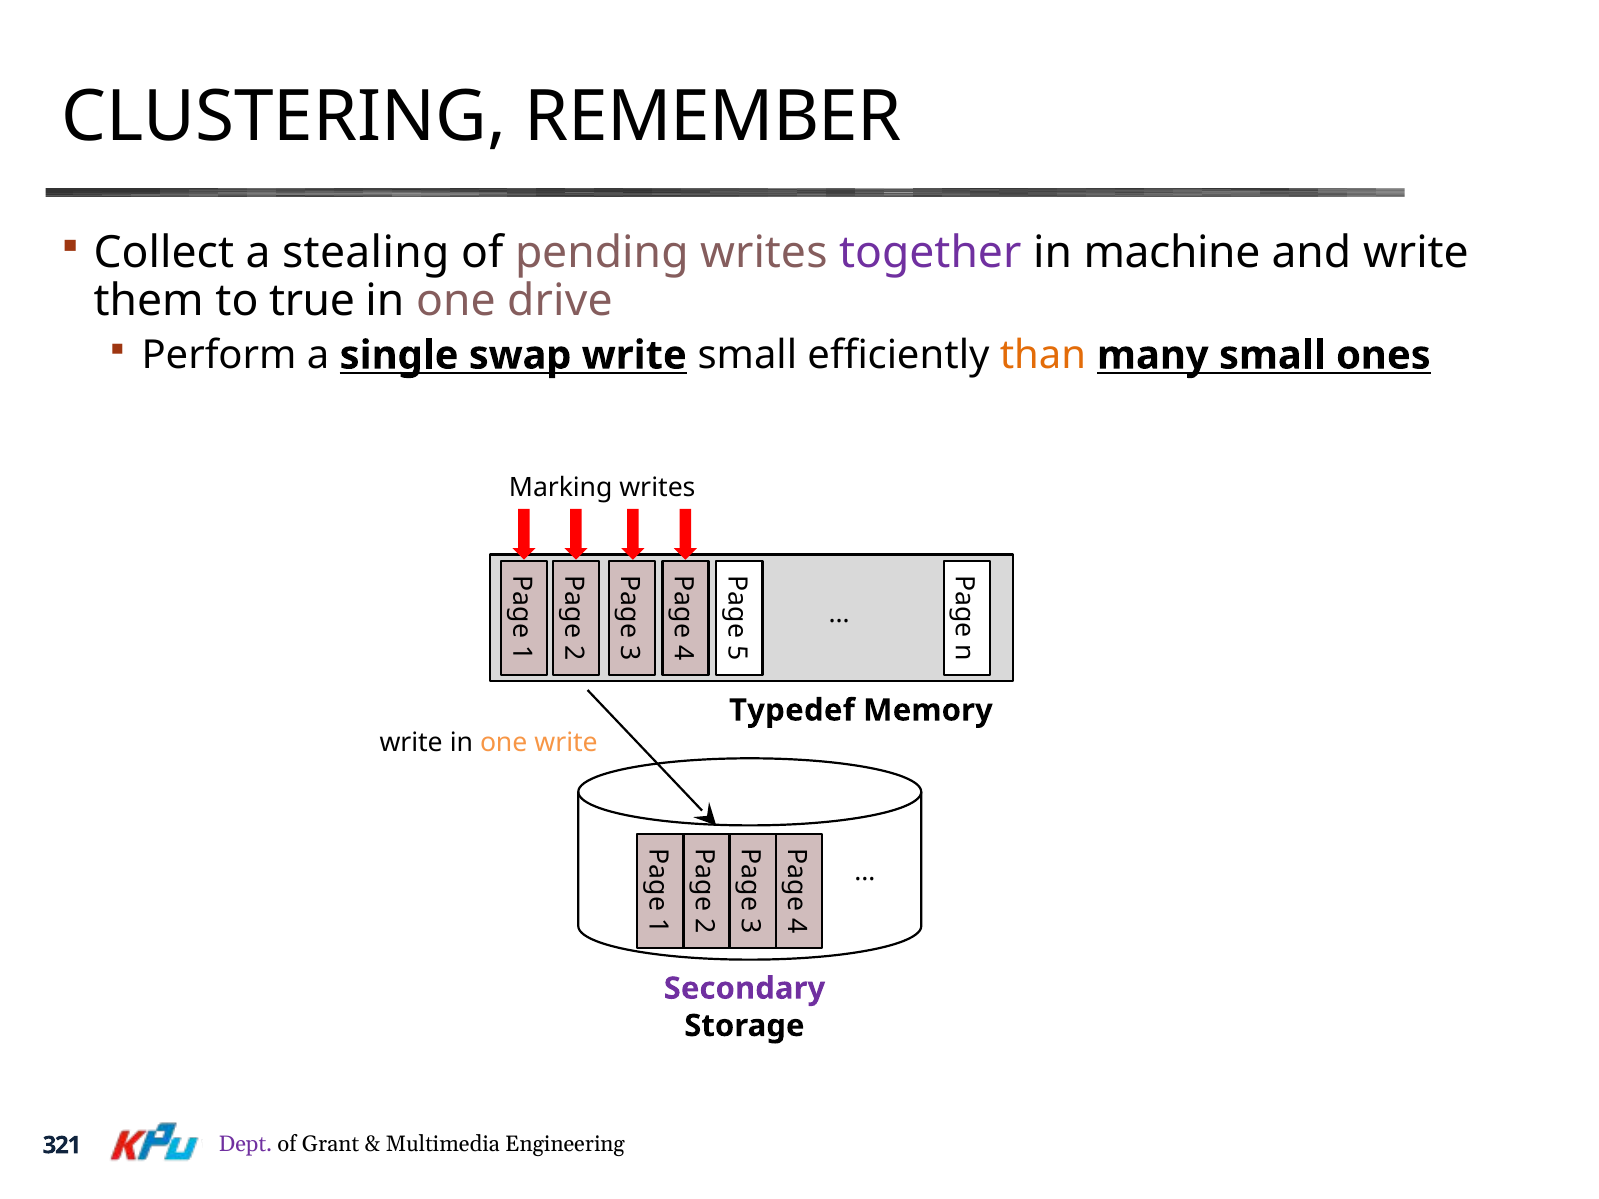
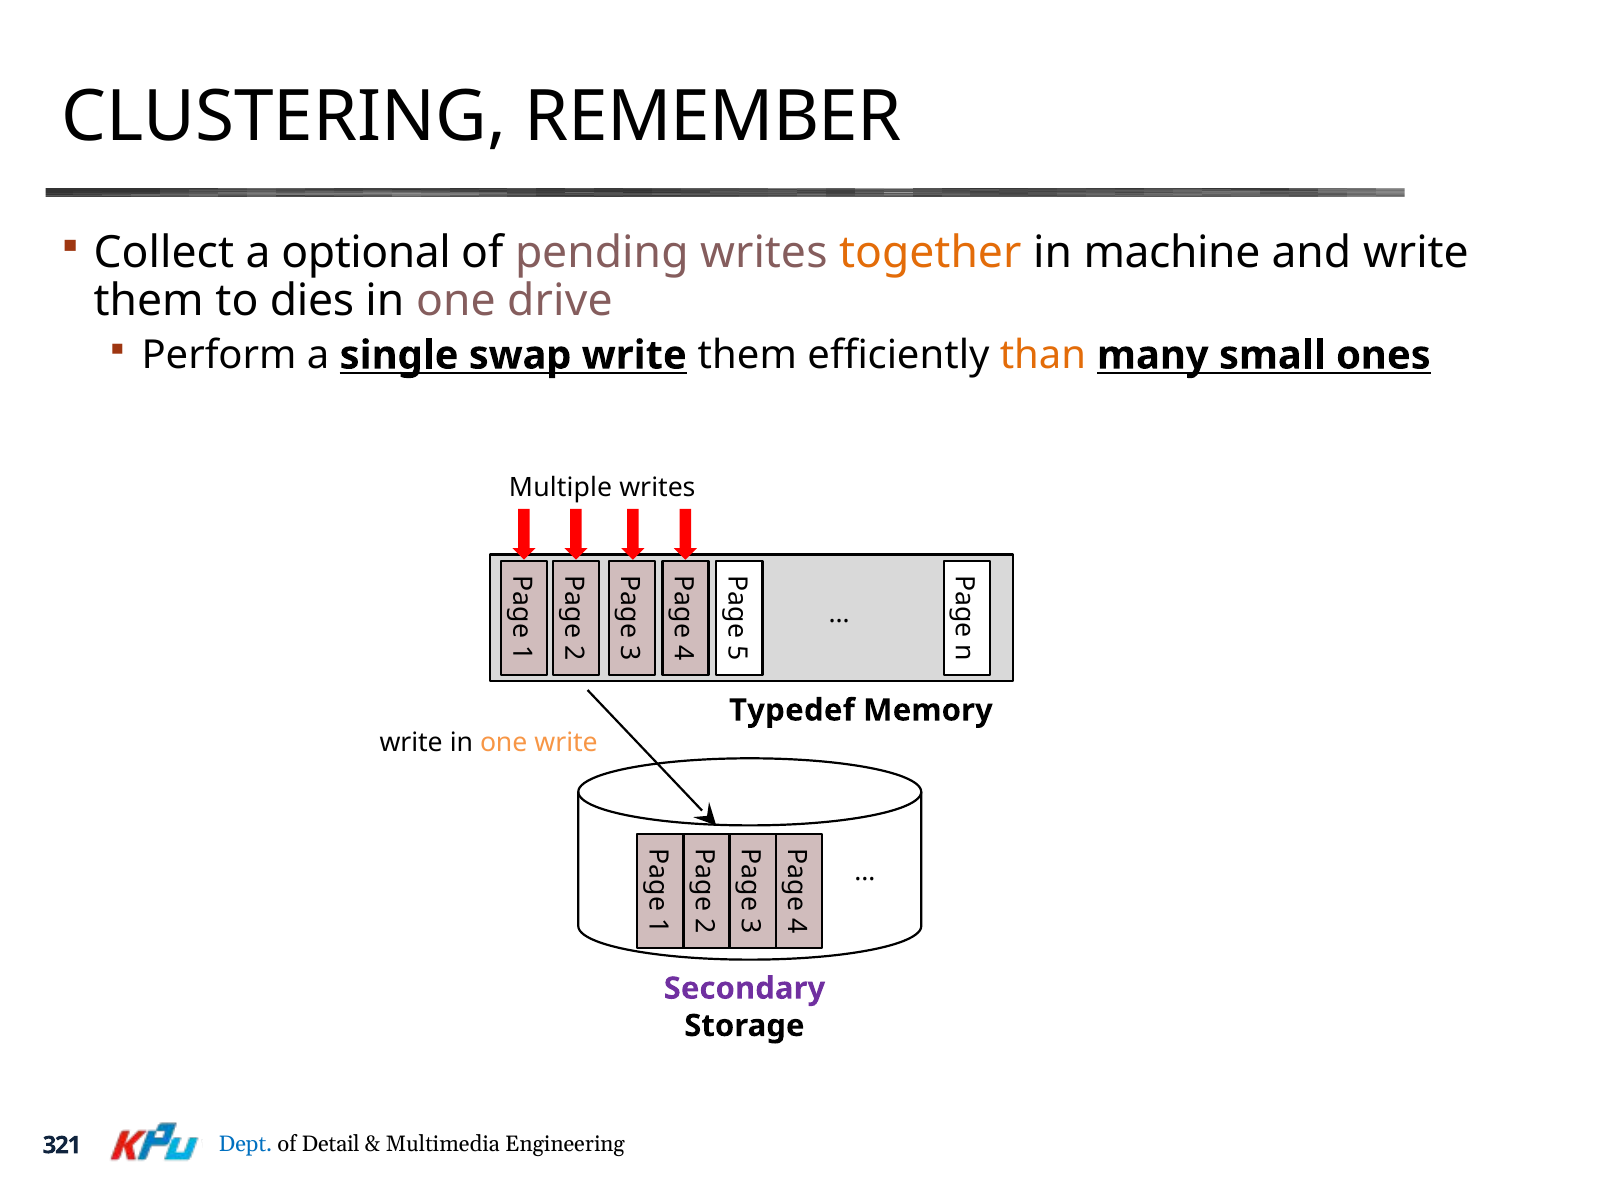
stealing: stealing -> optional (366, 253)
together colour: purple -> orange (930, 253)
true: true -> dies (312, 301)
small: small -> them (747, 355)
Marking: Marking -> Multiple (561, 488)
Dept colour: purple -> blue (245, 1145)
Grant: Grant -> Detail (331, 1145)
